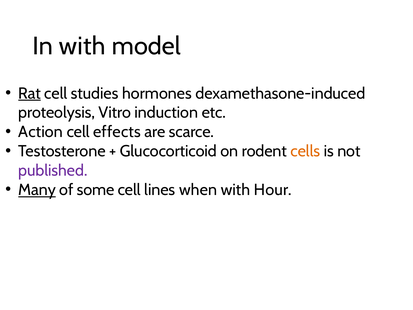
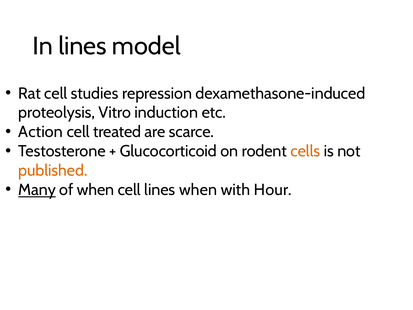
In with: with -> lines (82, 46)
Rat underline: present -> none (30, 93)
hormones: hormones -> repression (157, 93)
effects: effects -> treated (117, 132)
published colour: purple -> orange (53, 170)
of some: some -> when (96, 190)
